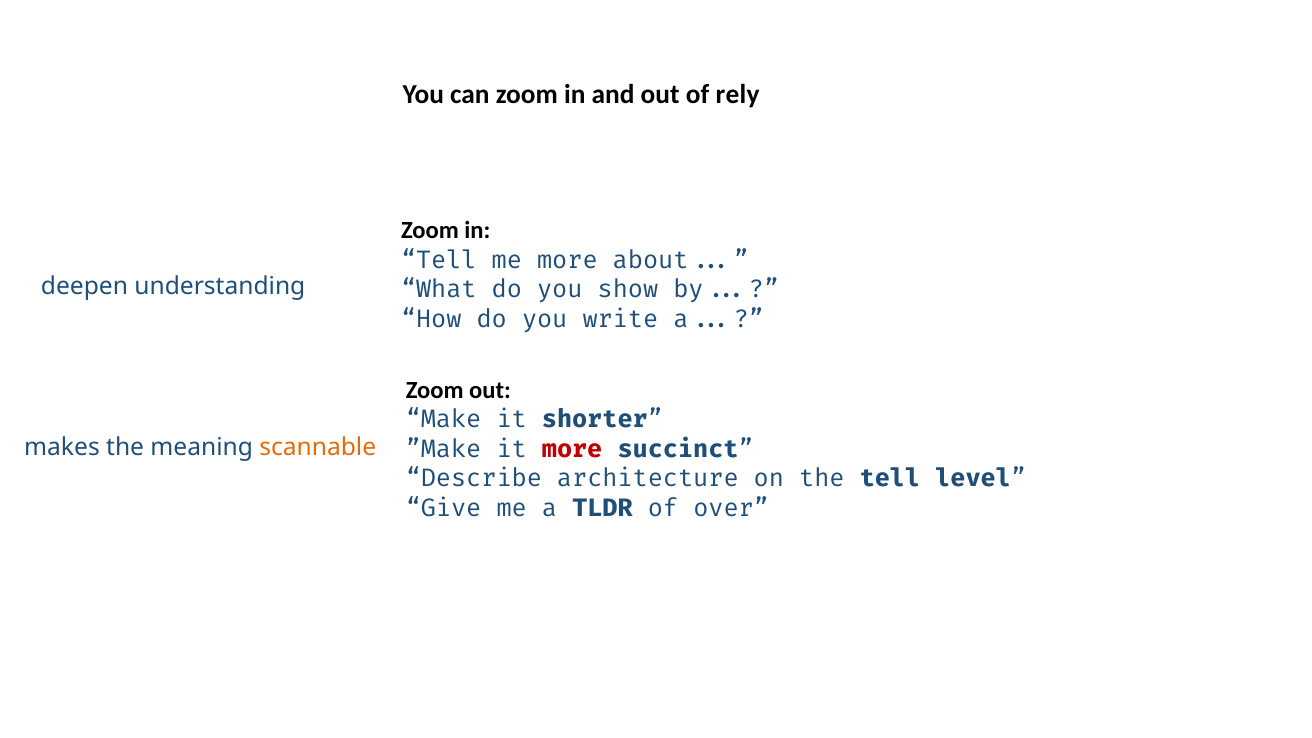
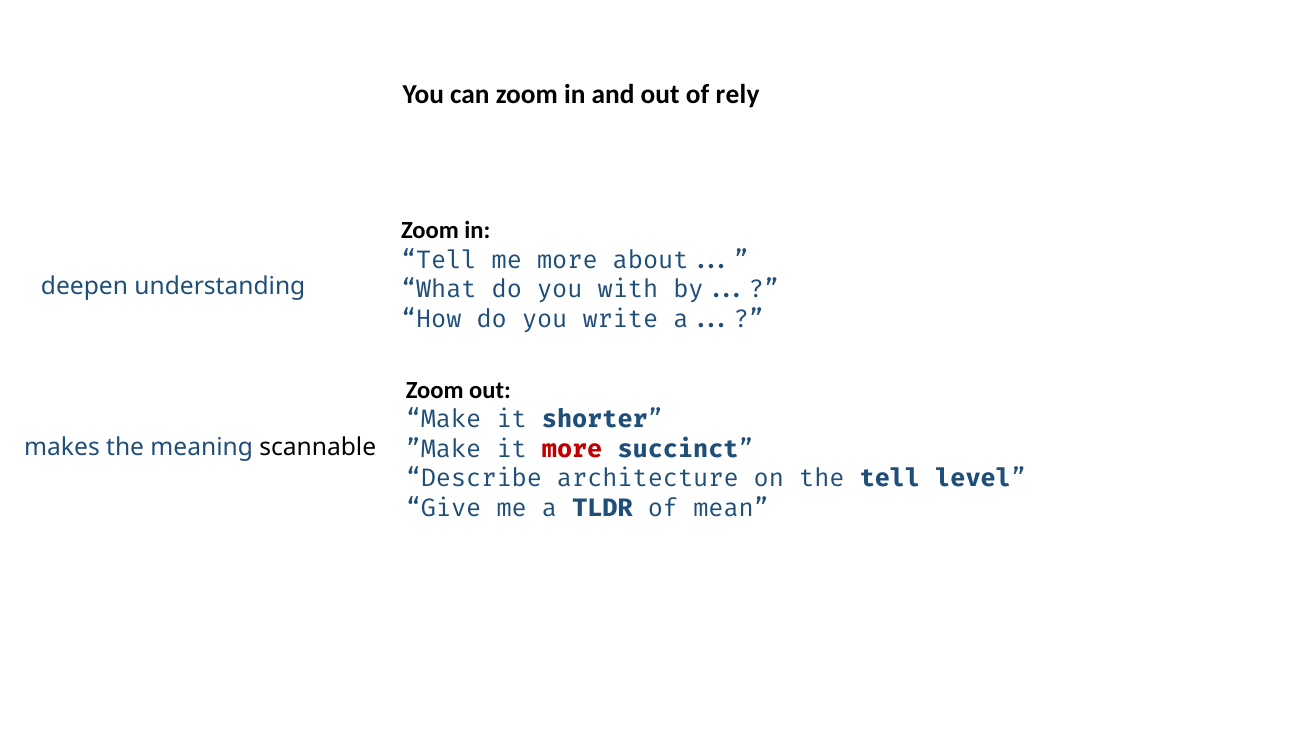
show: show -> with (628, 290)
scannable colour: orange -> black (318, 448)
over: over -> mean (731, 508)
